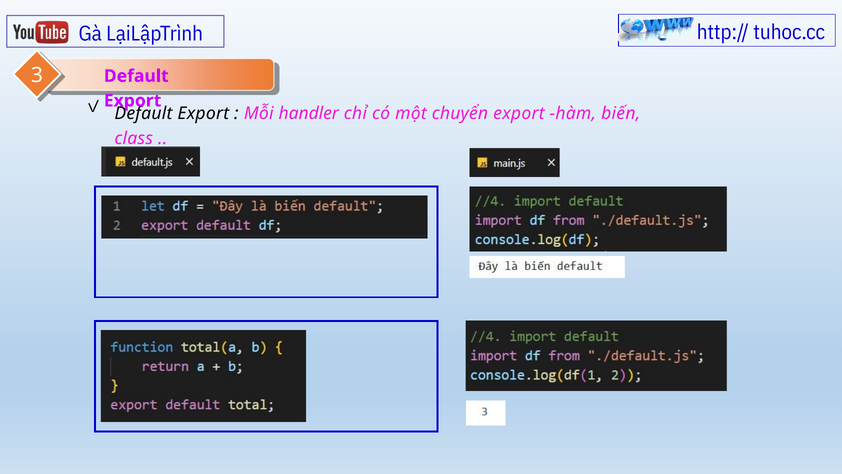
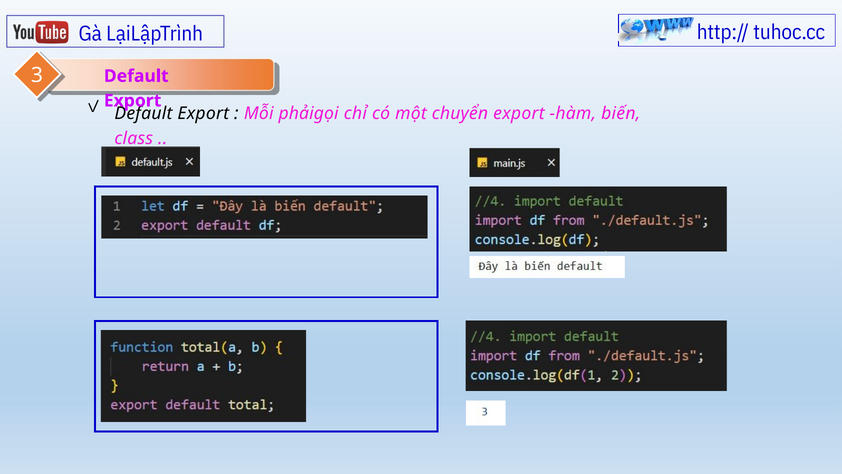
handler: handler -> phảigọi (309, 113)
